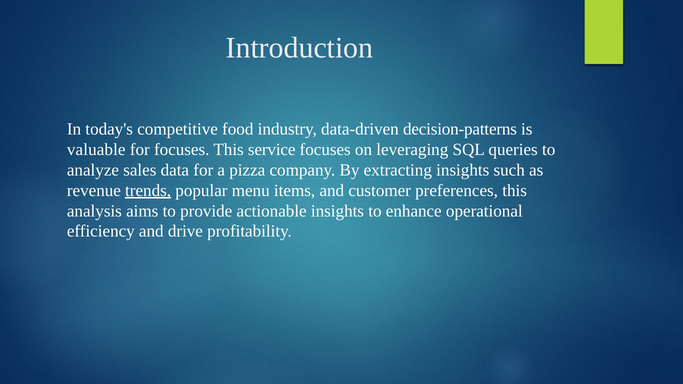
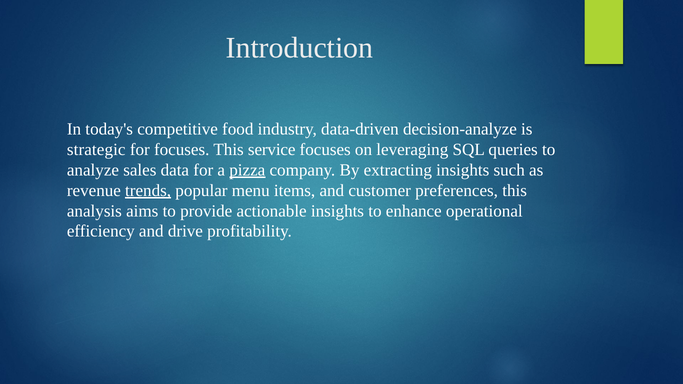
decision-patterns: decision-patterns -> decision-analyze (460, 129)
valuable: valuable -> strategic (96, 150)
pizza underline: none -> present (247, 170)
